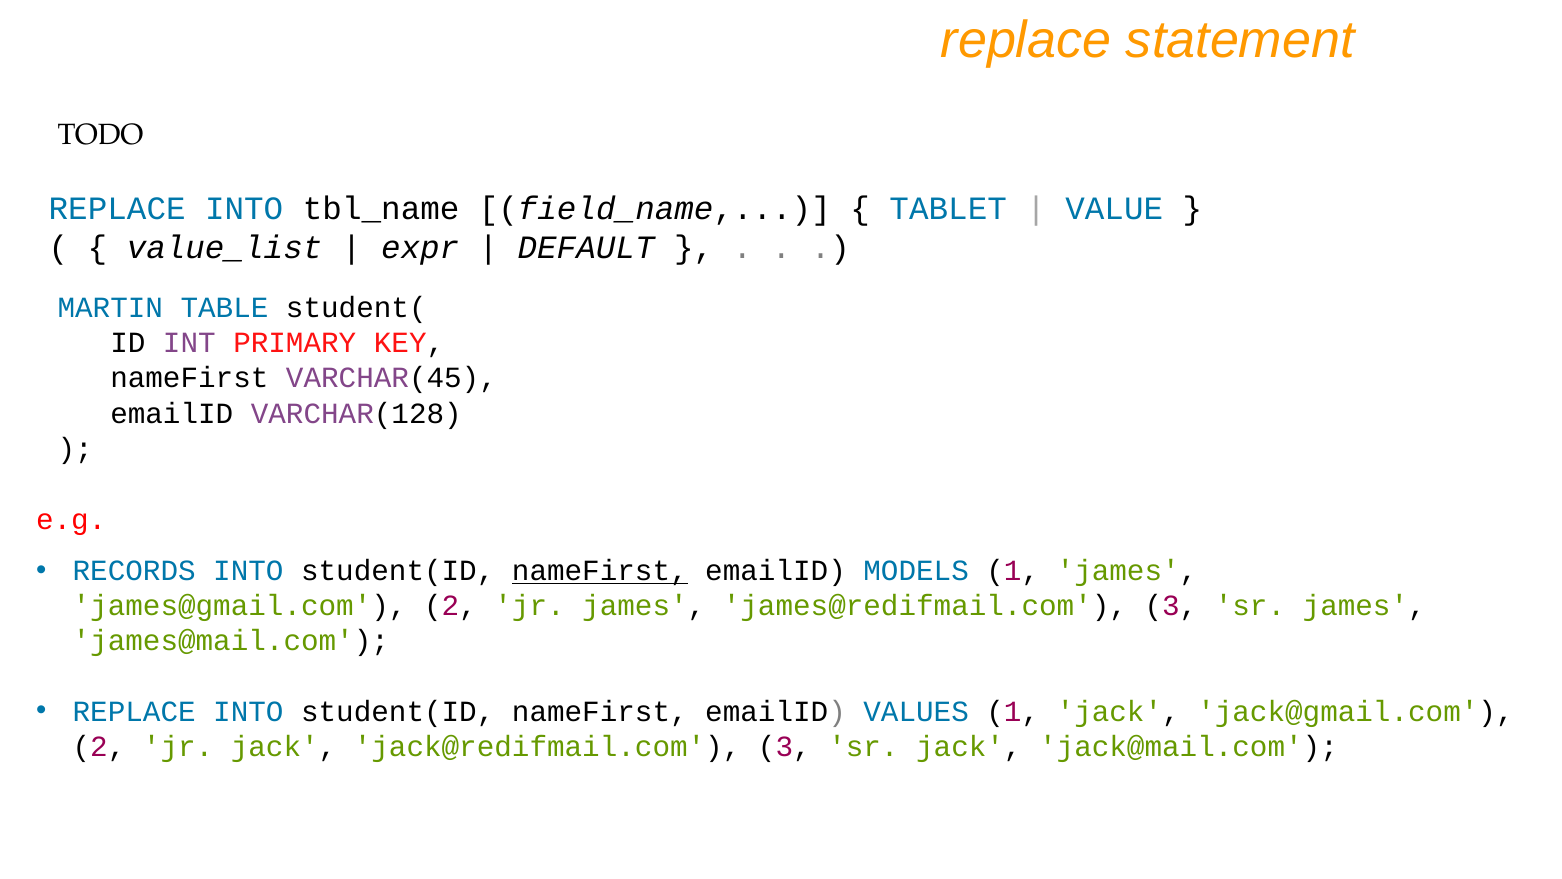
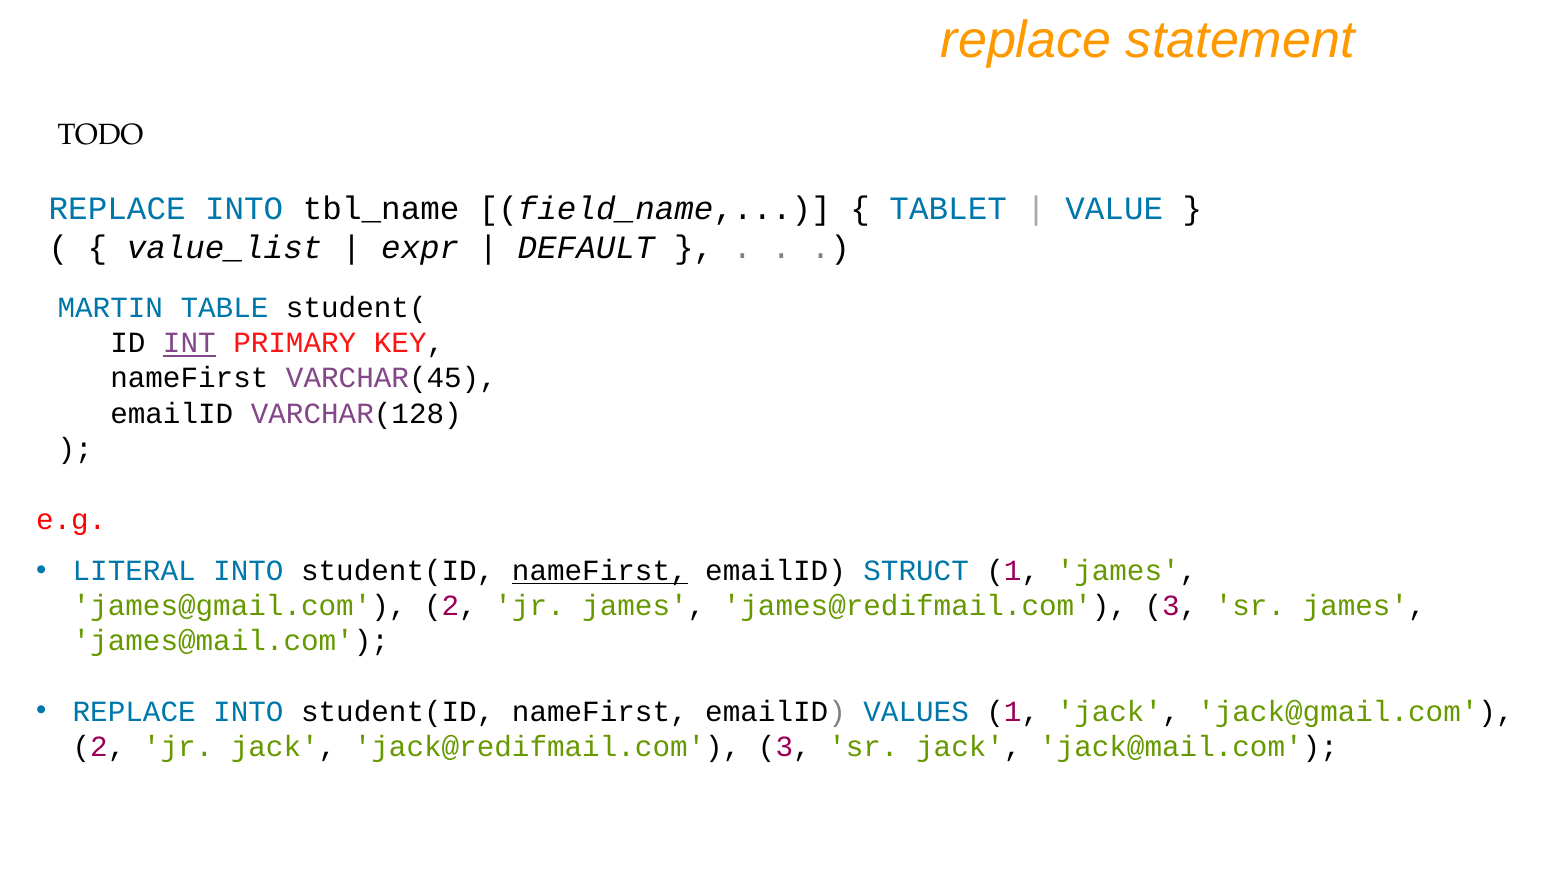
INT underline: none -> present (189, 343)
RECORDS: RECORDS -> LITERAL (134, 571)
MODELS: MODELS -> STRUCT (916, 571)
